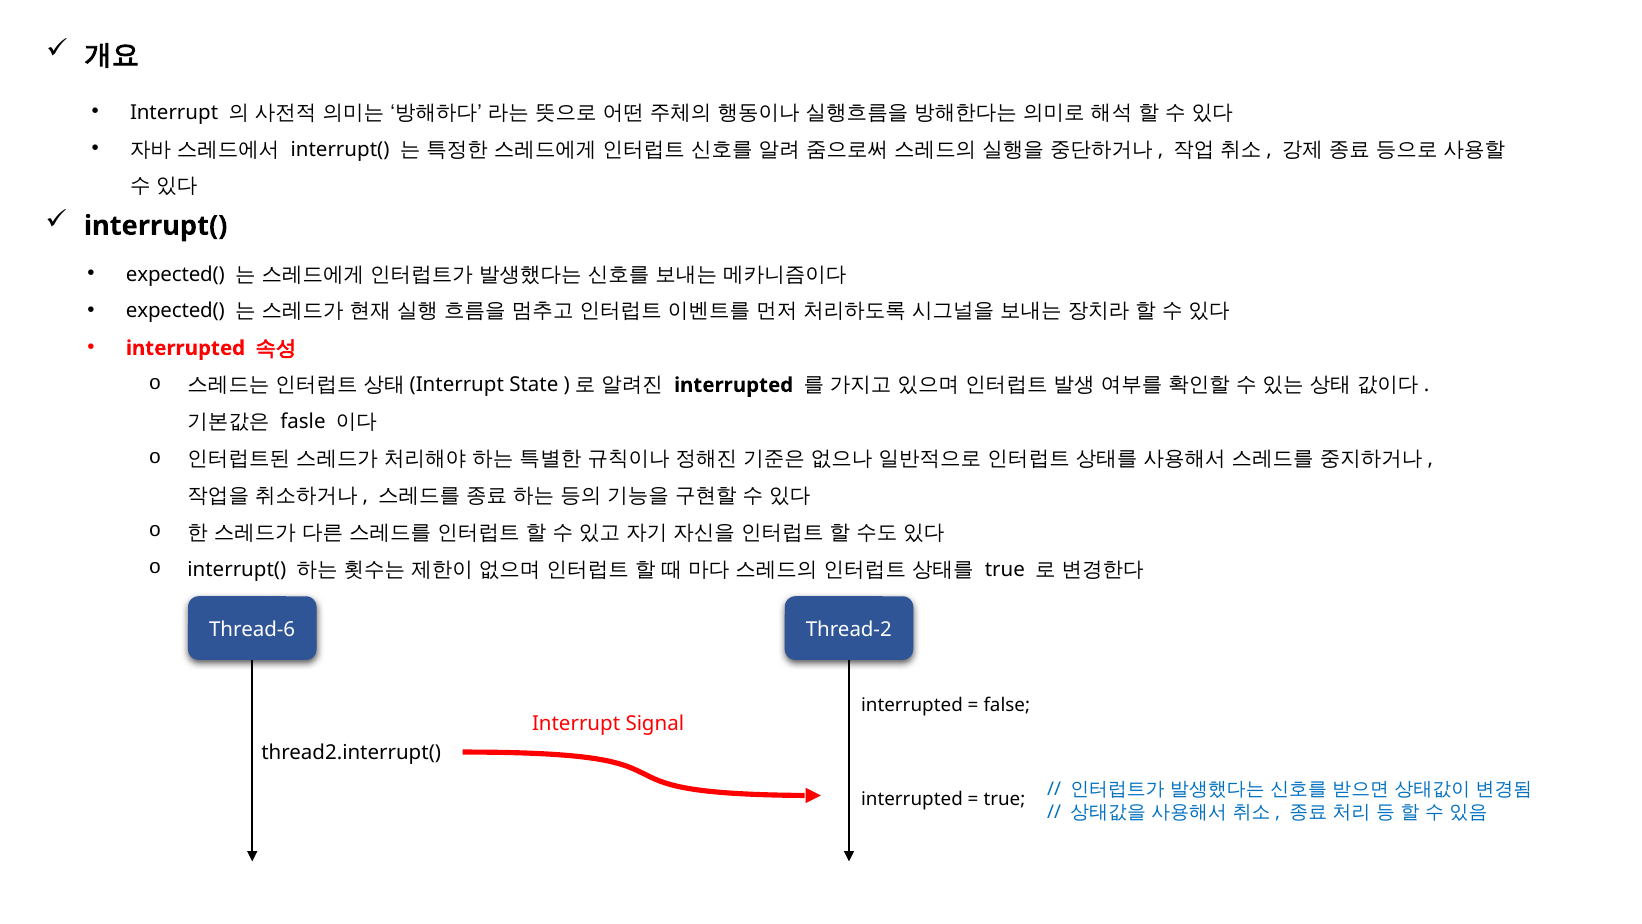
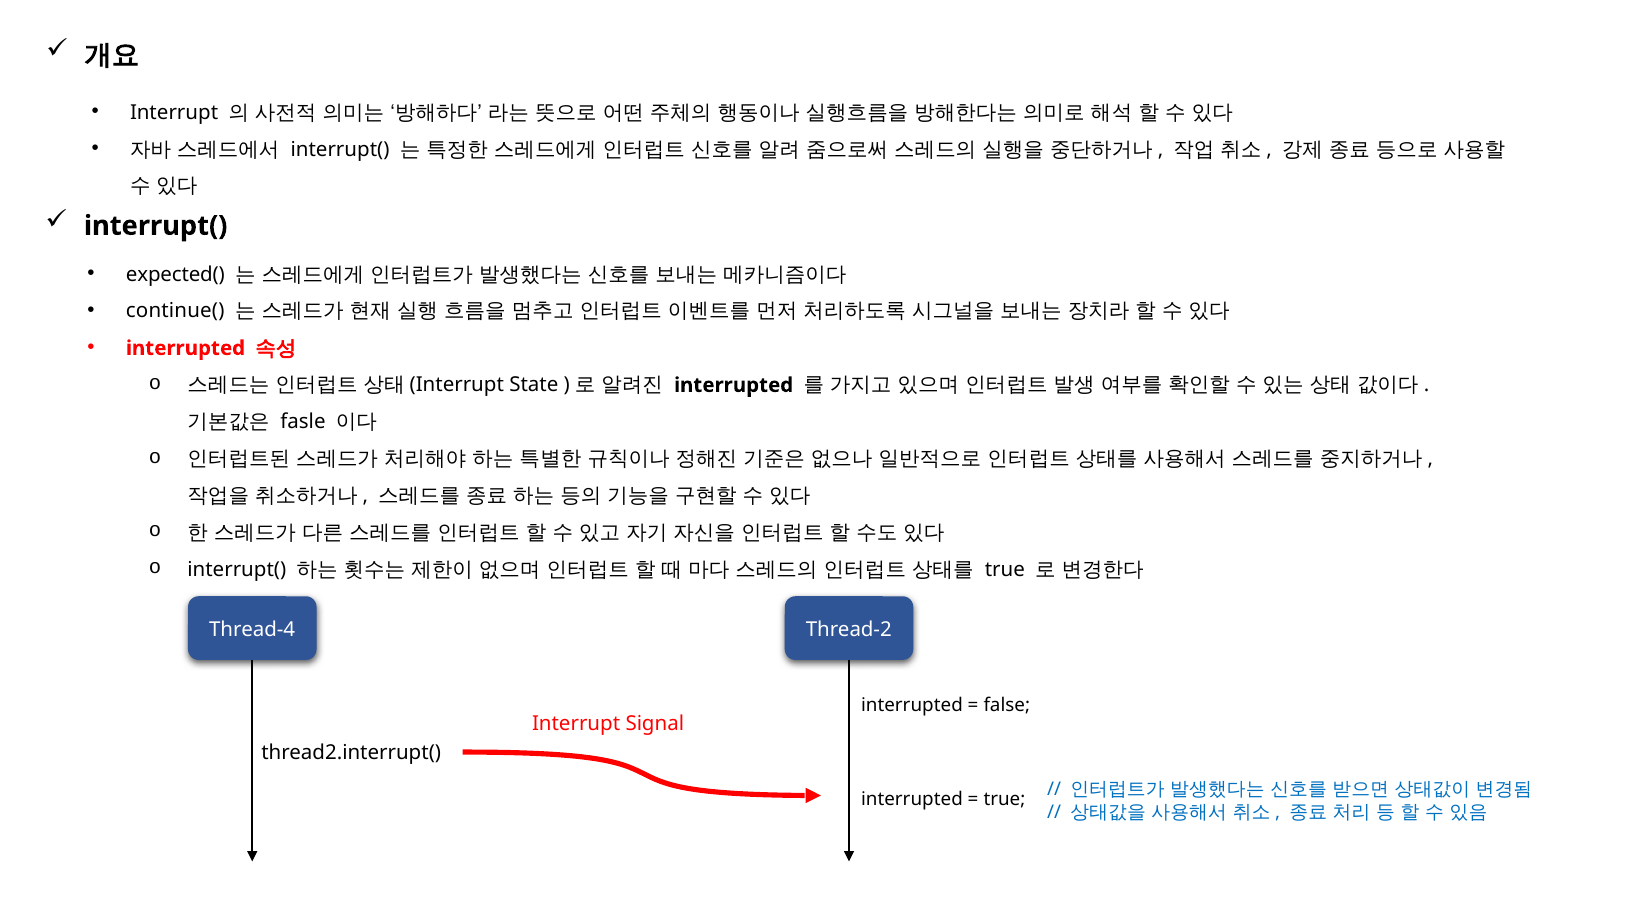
expected(: expected( -> continue( (175, 311)
Thread-6: Thread-6 -> Thread-4 (252, 629)
